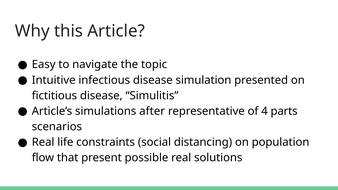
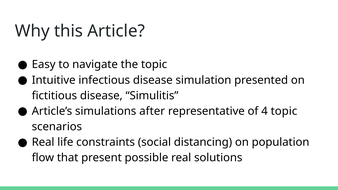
4 parts: parts -> topic (284, 111)
